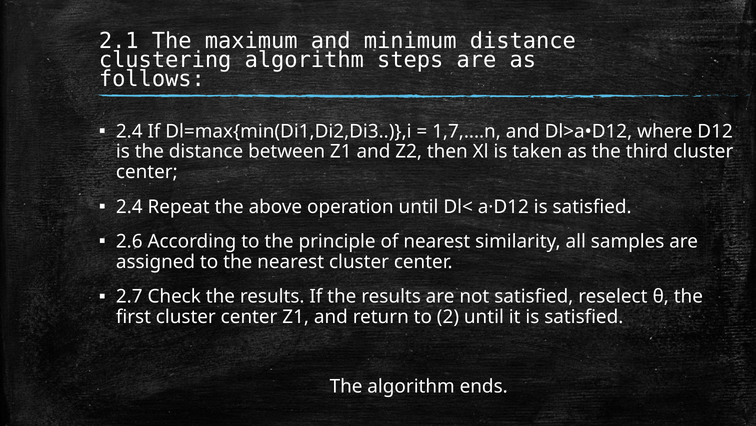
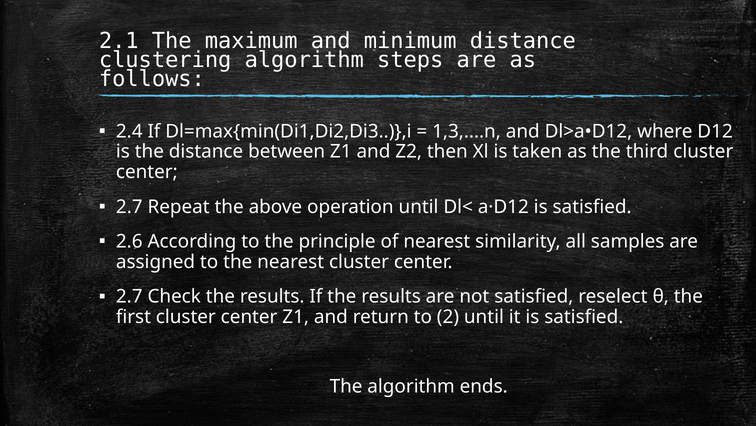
1,7,....n: 1,7,....n -> 1,3,....n (467, 131)
2.4: 2.4 -> 2.7 (129, 207)
